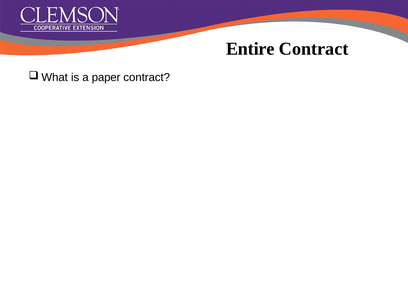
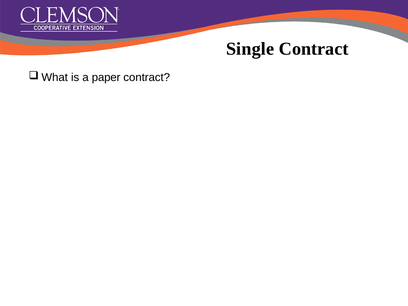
Entire: Entire -> Single (250, 49)
